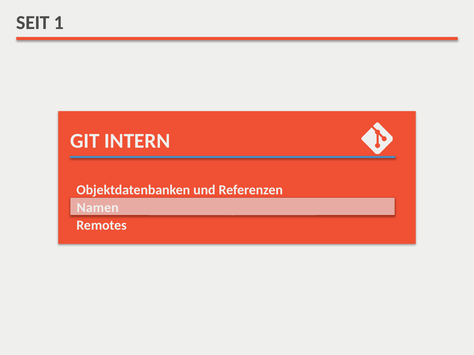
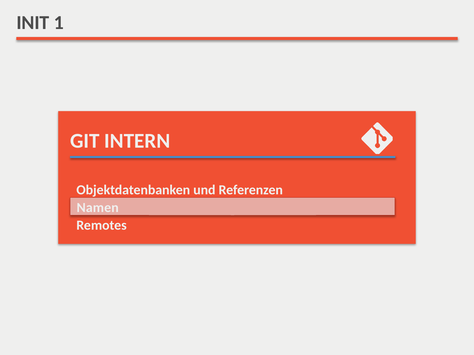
SEIT: SEIT -> INIT (33, 23)
